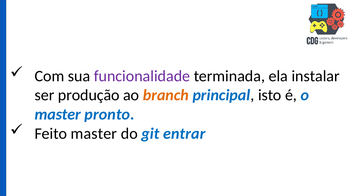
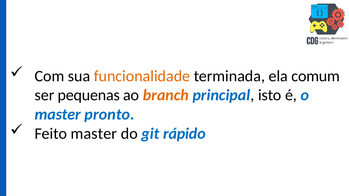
funcionalidade colour: purple -> orange (142, 76)
instalar: instalar -> comum (316, 76)
produção: produção -> pequenas (89, 95)
entrar: entrar -> rápido (184, 134)
